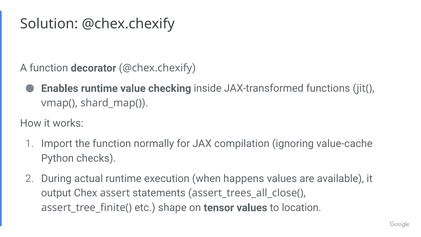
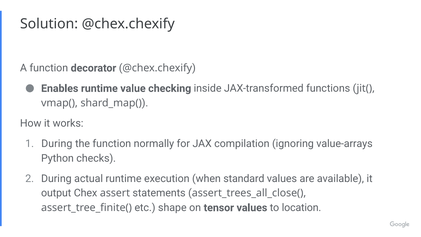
Import: Import -> During (57, 144)
value-cache: value-cache -> value-arrays (345, 144)
happens: happens -> standard (244, 179)
